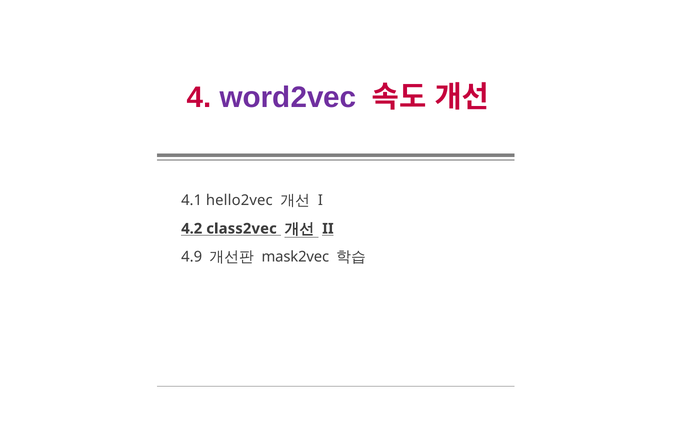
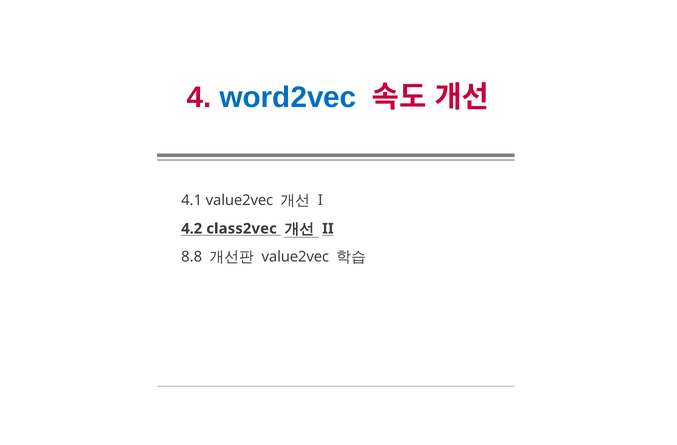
word2vec colour: purple -> blue (288, 97)
4.1 hello2vec: hello2vec -> value2vec (239, 200)
4.9: 4.9 -> 8.8 (192, 257)
mask2vec: mask2vec -> value2vec (295, 257)
